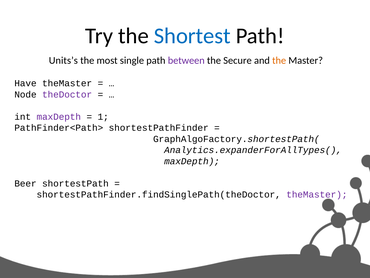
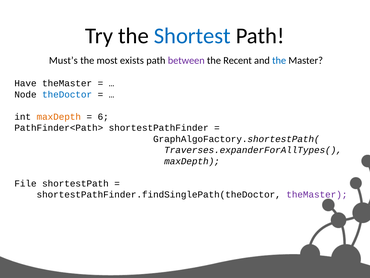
Units’s: Units’s -> Must’s (63, 60)
single: single -> exists (132, 60)
Secure: Secure -> Recent (238, 60)
the colour: orange -> blue (279, 60)
theDoctor colour: purple -> blue (67, 94)
maxDepth colour: purple -> orange (59, 117)
1: 1 -> 6 (103, 117)
Analytics.expanderForAllTypes(: Analytics.expanderForAllTypes( -> Traverses.expanderForAllTypes( (253, 150)
Beer: Beer -> File (25, 183)
